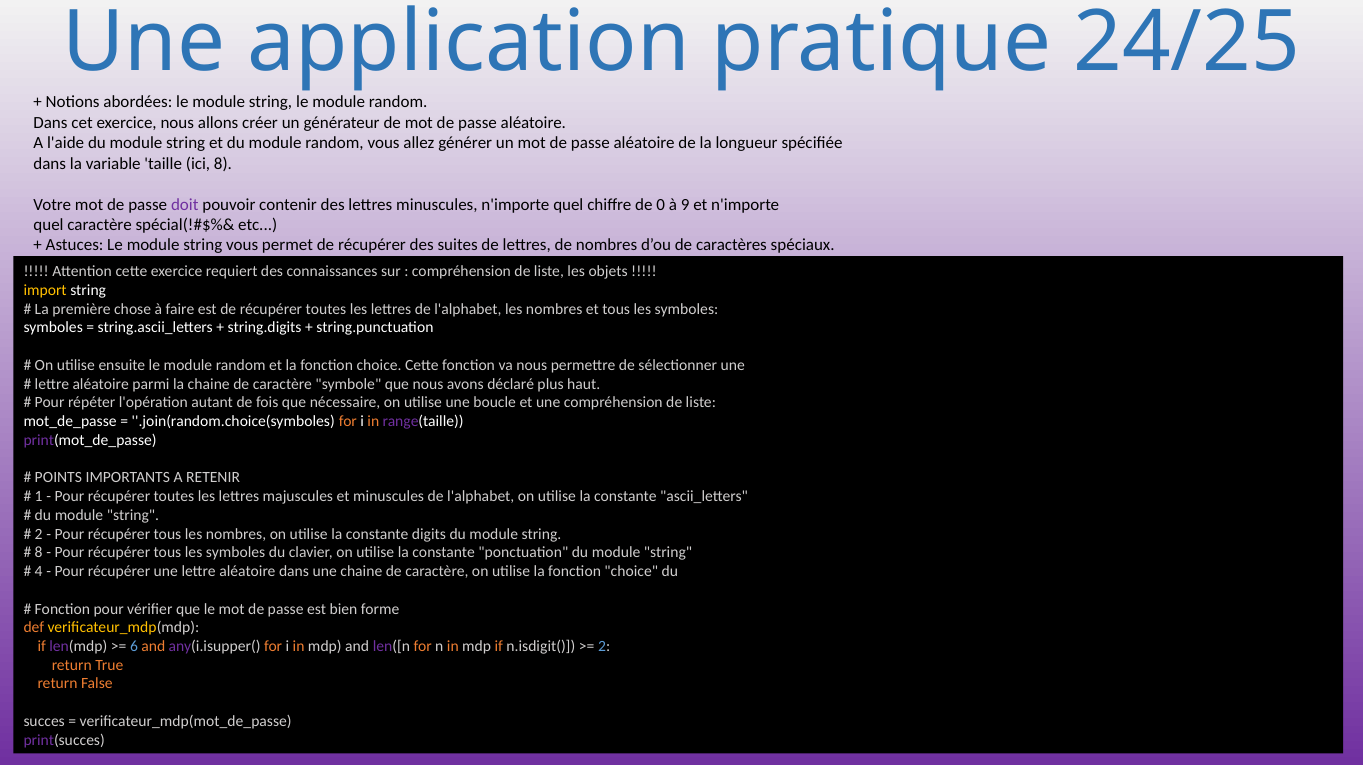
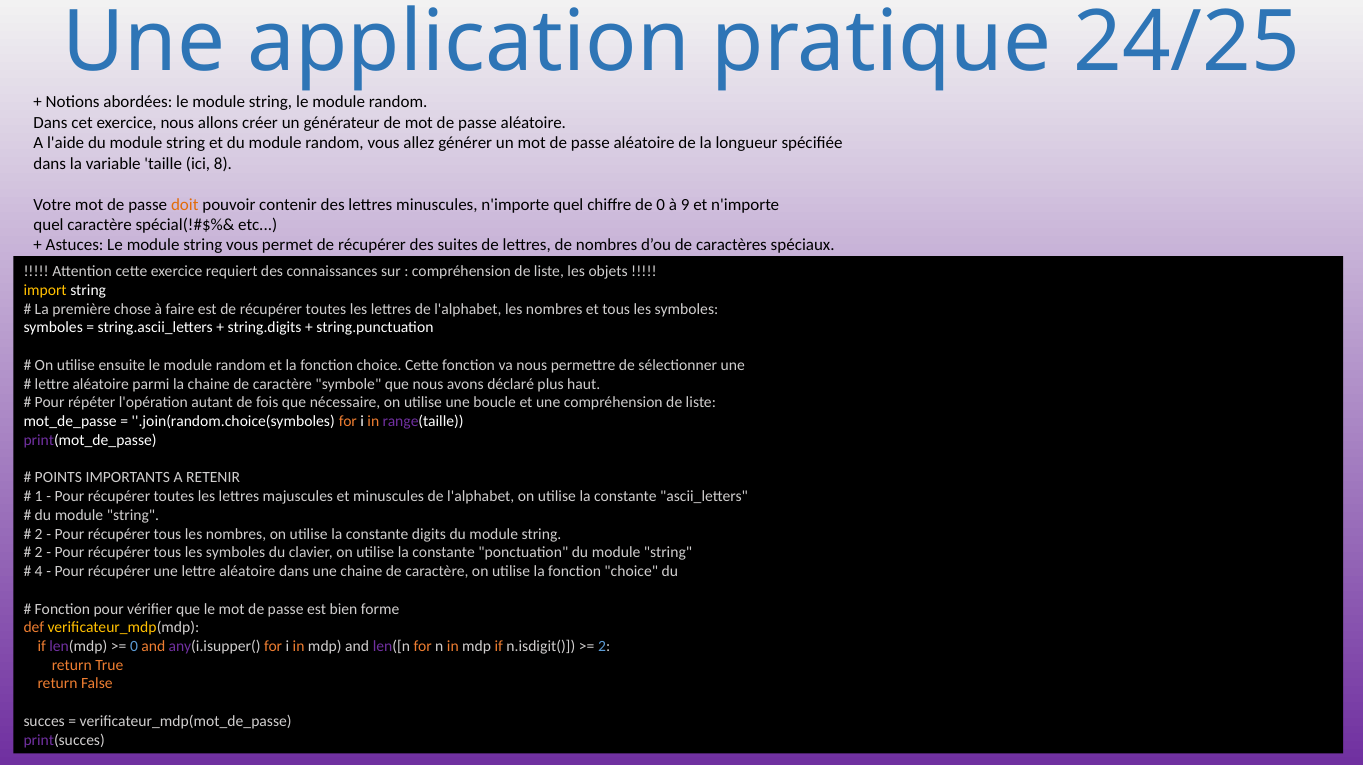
doit colour: purple -> orange (185, 205)
8: 8 -> 2 (39, 553)
6: 6 -> 0 (134, 647)
